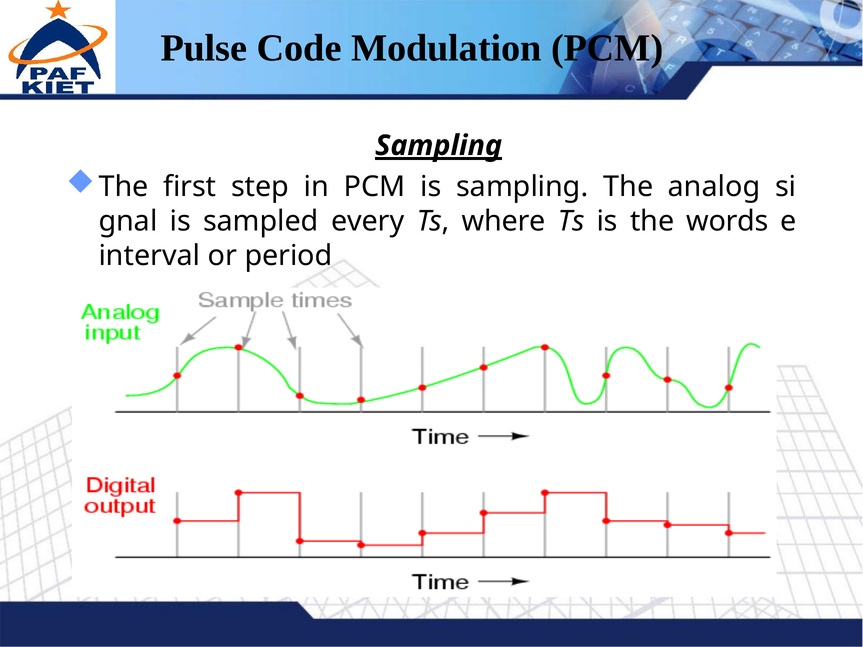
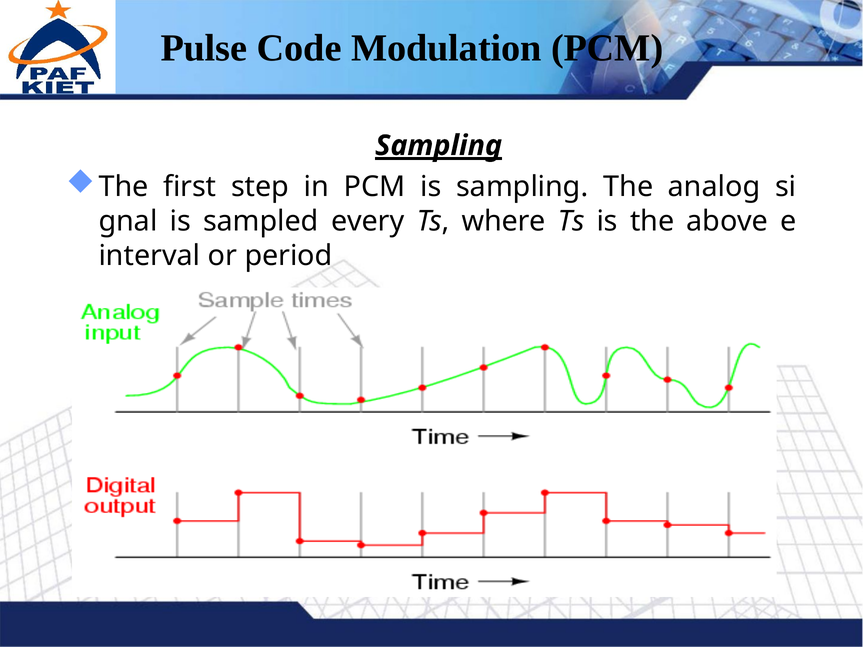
words: words -> above (727, 222)
